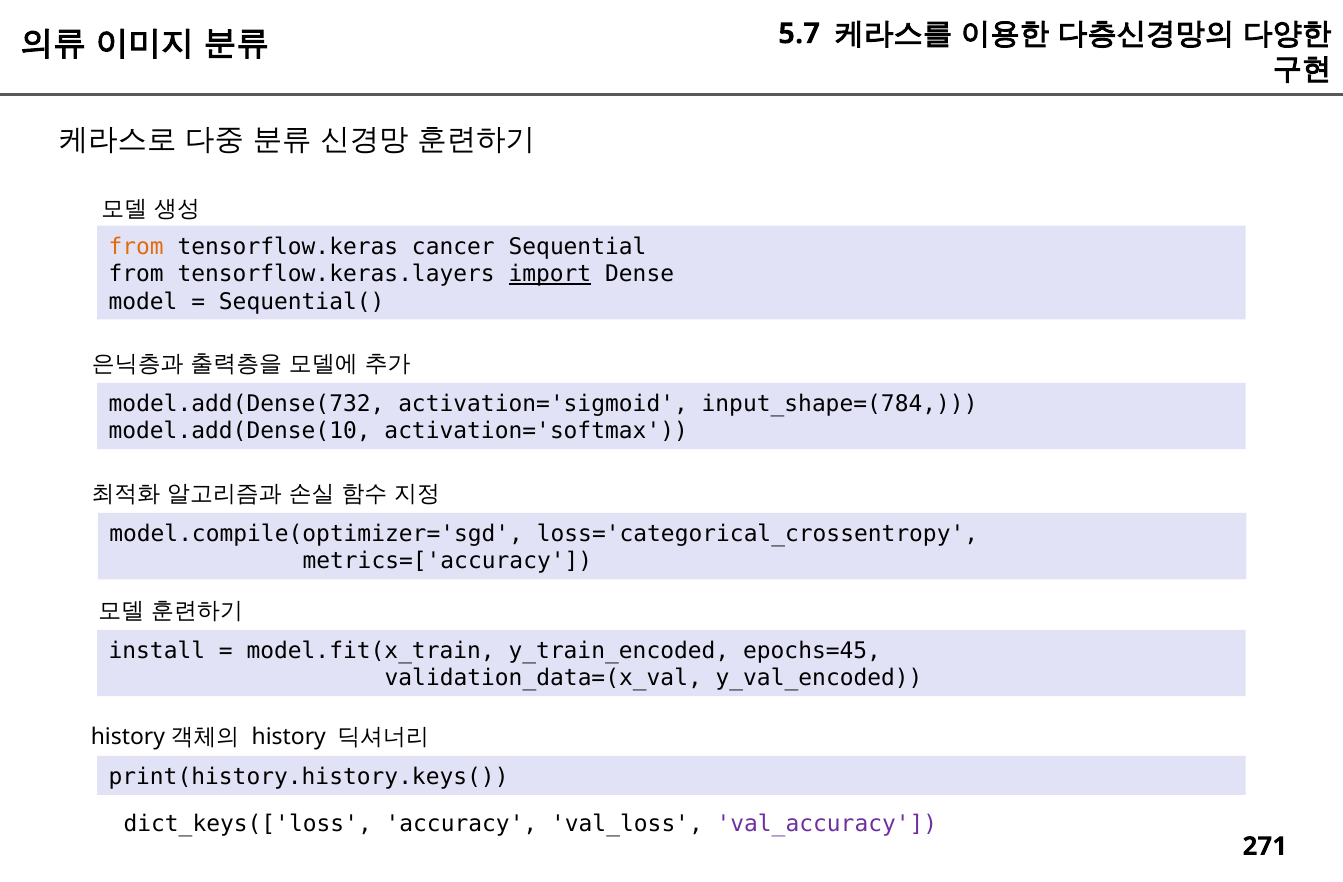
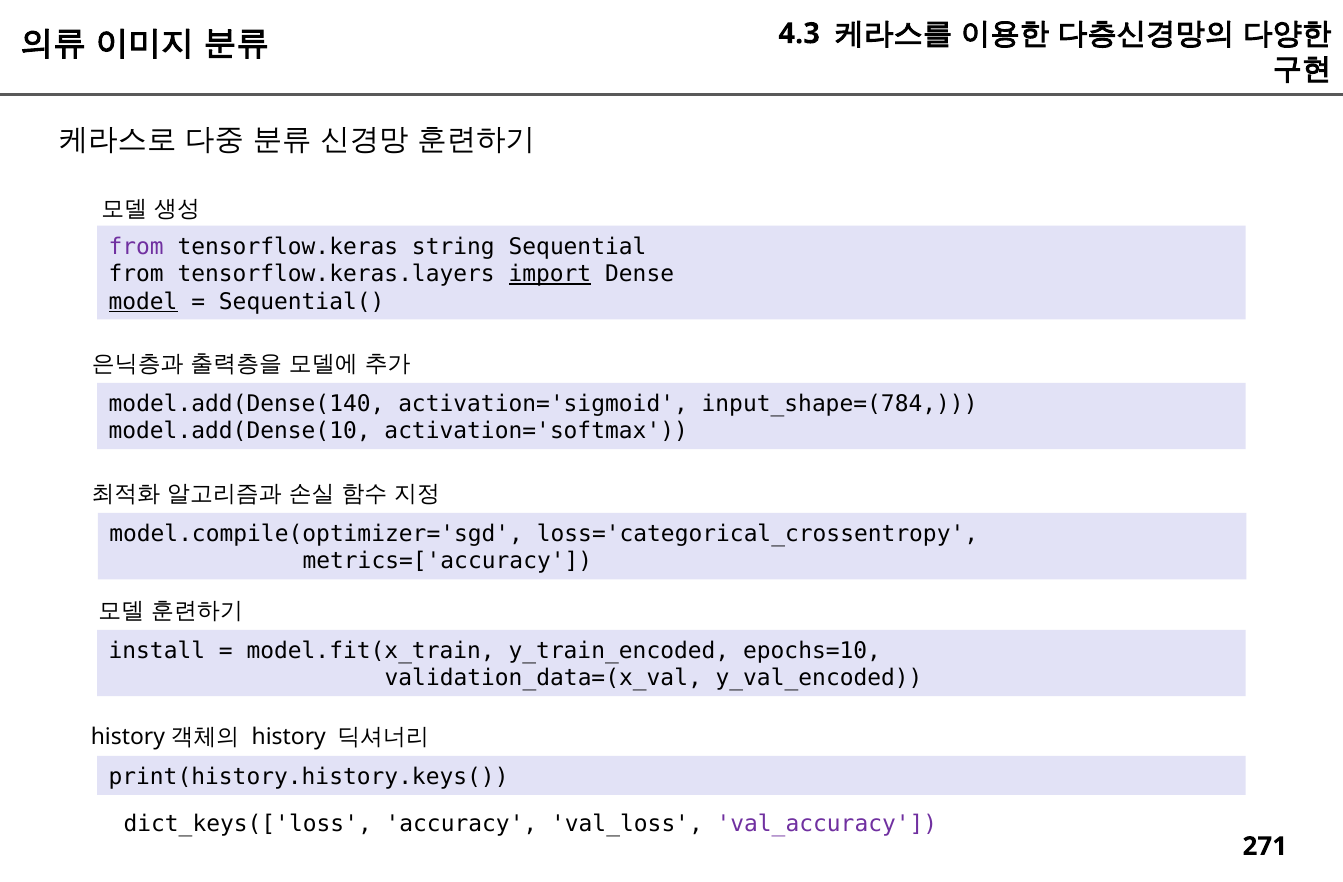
5.7: 5.7 -> 4.3 (799, 34)
from colour: orange -> purple (136, 247)
cancer: cancer -> string (453, 247)
model underline: none -> present (143, 302)
model.add(Dense(732: model.add(Dense(732 -> model.add(Dense(140 (247, 404)
epochs=45: epochs=45 -> epochs=10 (812, 651)
